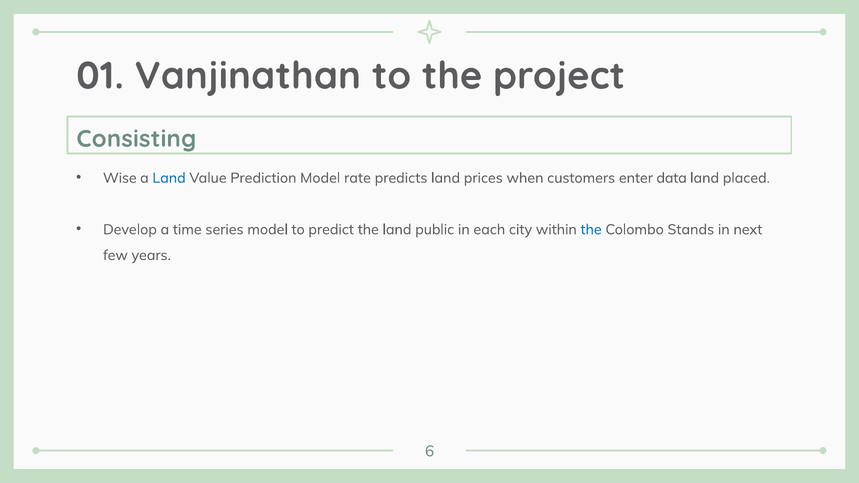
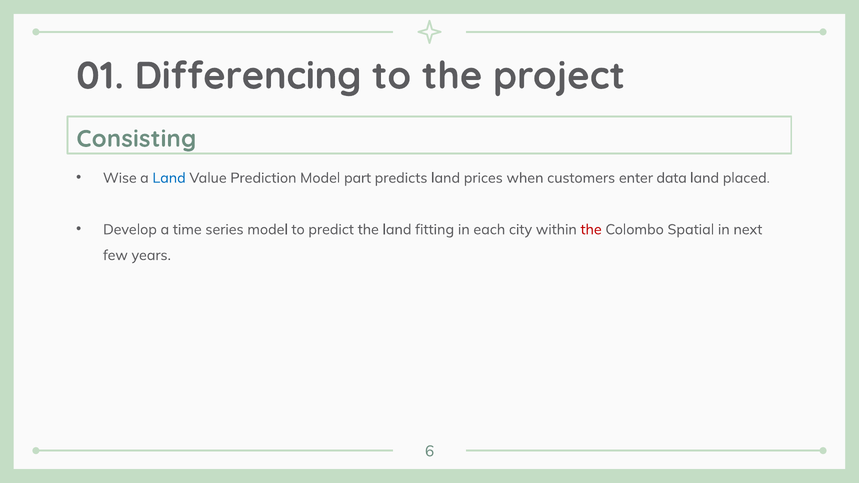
Vanjinathan: Vanjinathan -> Differencing (248, 76)
rate: rate -> part (358, 178)
public: public -> fitting (435, 230)
the colour: blue -> red (591, 230)
Stands: Stands -> Spatial (691, 230)
